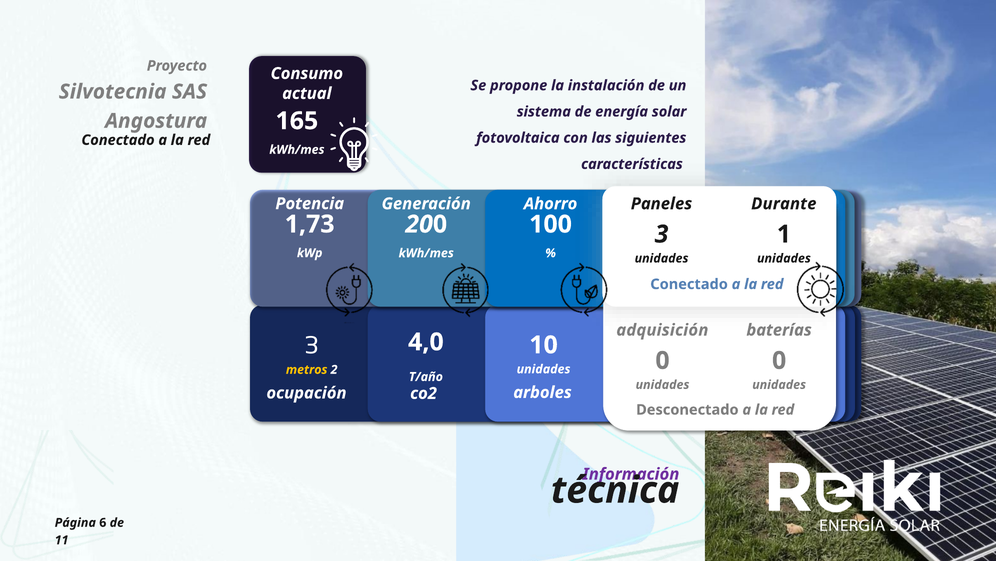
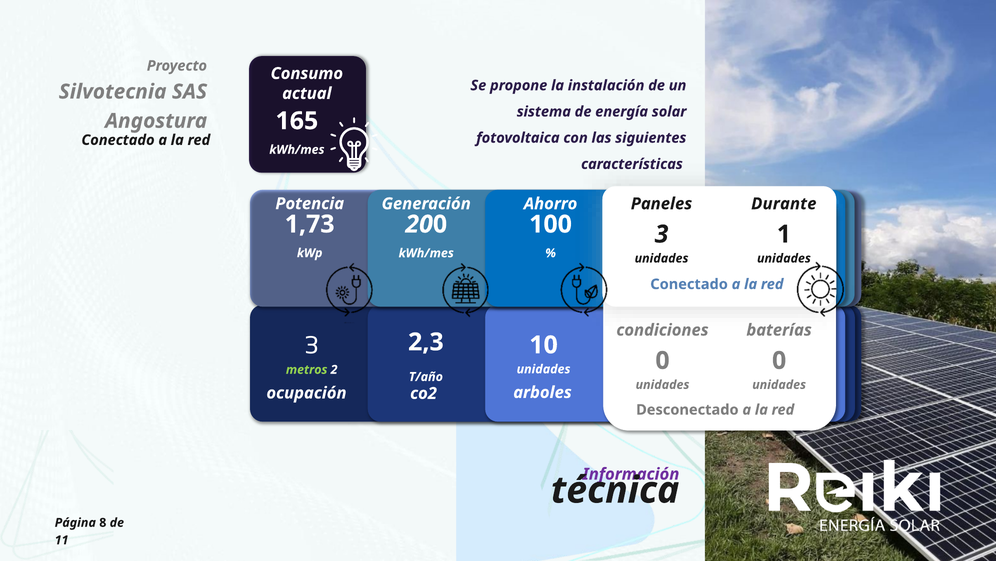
adquisición: adquisición -> condiciones (662, 330)
4,0: 4,0 -> 2,3 (426, 342)
metros colour: yellow -> light green (307, 370)
6: 6 -> 8 (103, 523)
